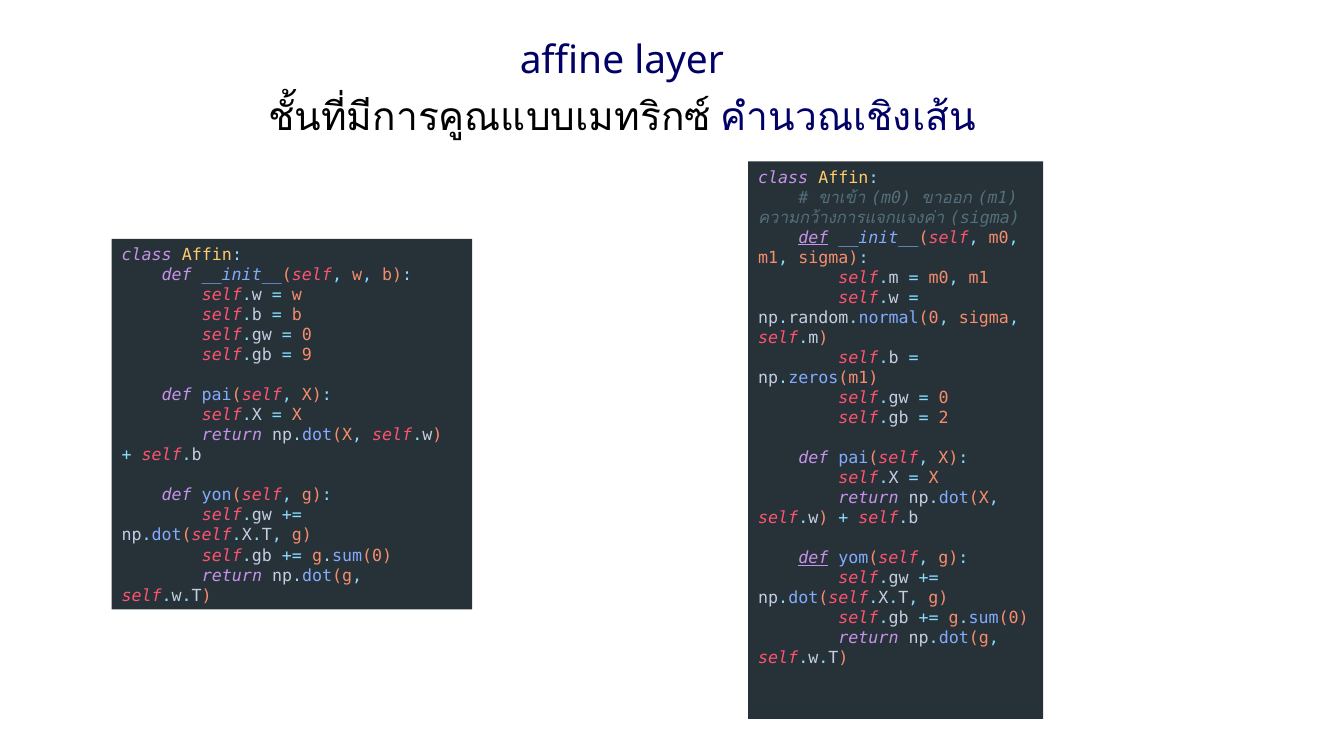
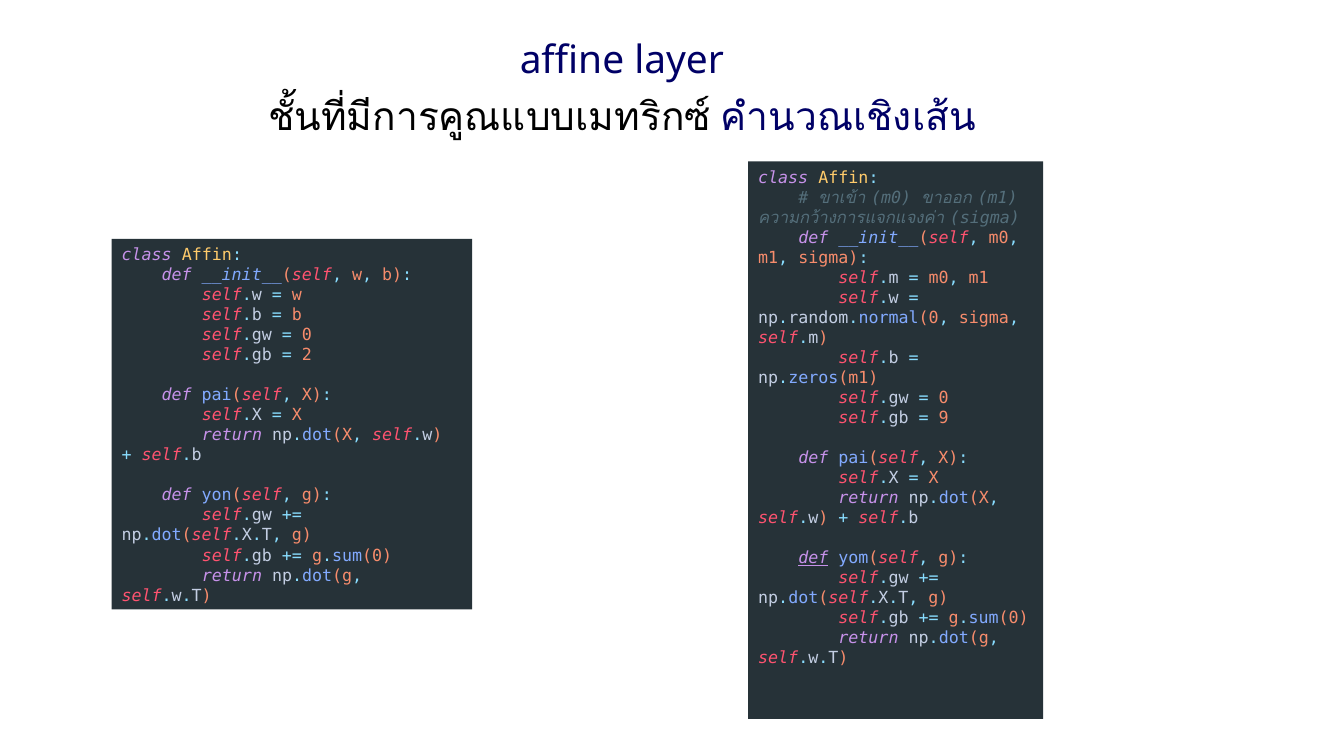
def underline: present -> none (813, 238)
9: 9 -> 2 (307, 355)
2: 2 -> 9 (944, 418)
